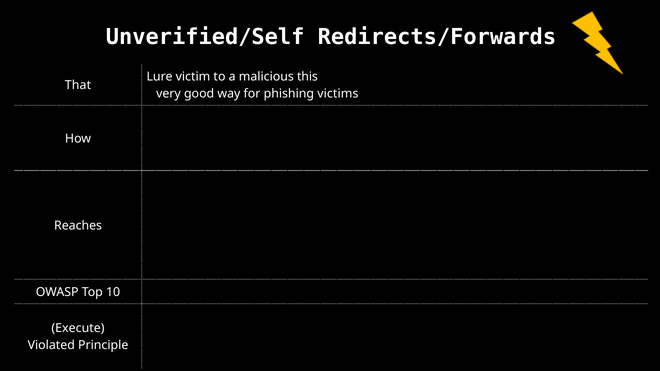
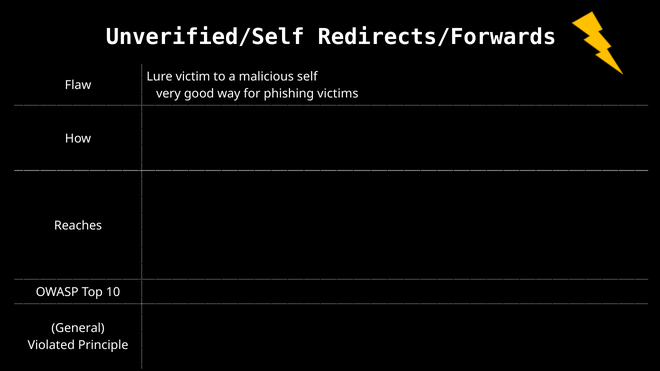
this: this -> self (307, 77)
That: That -> Flaw (78, 85)
Execute: Execute -> General (78, 329)
